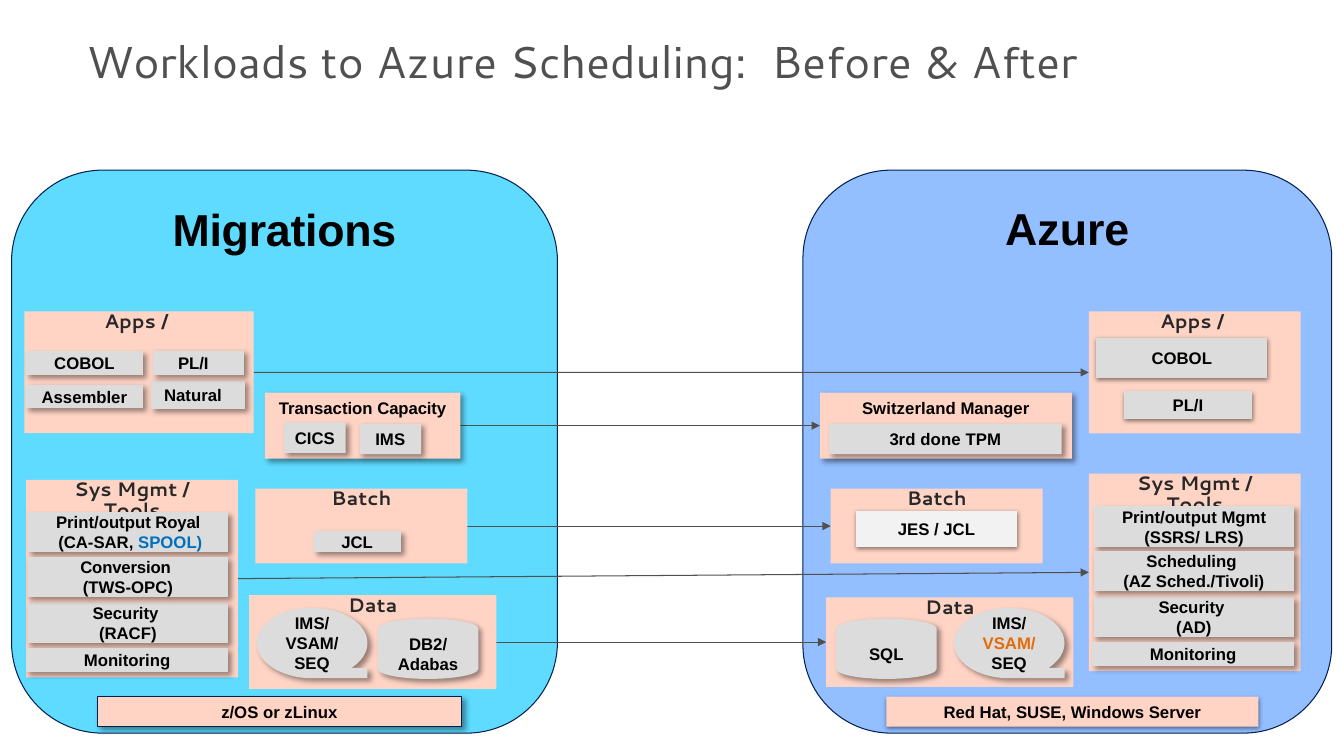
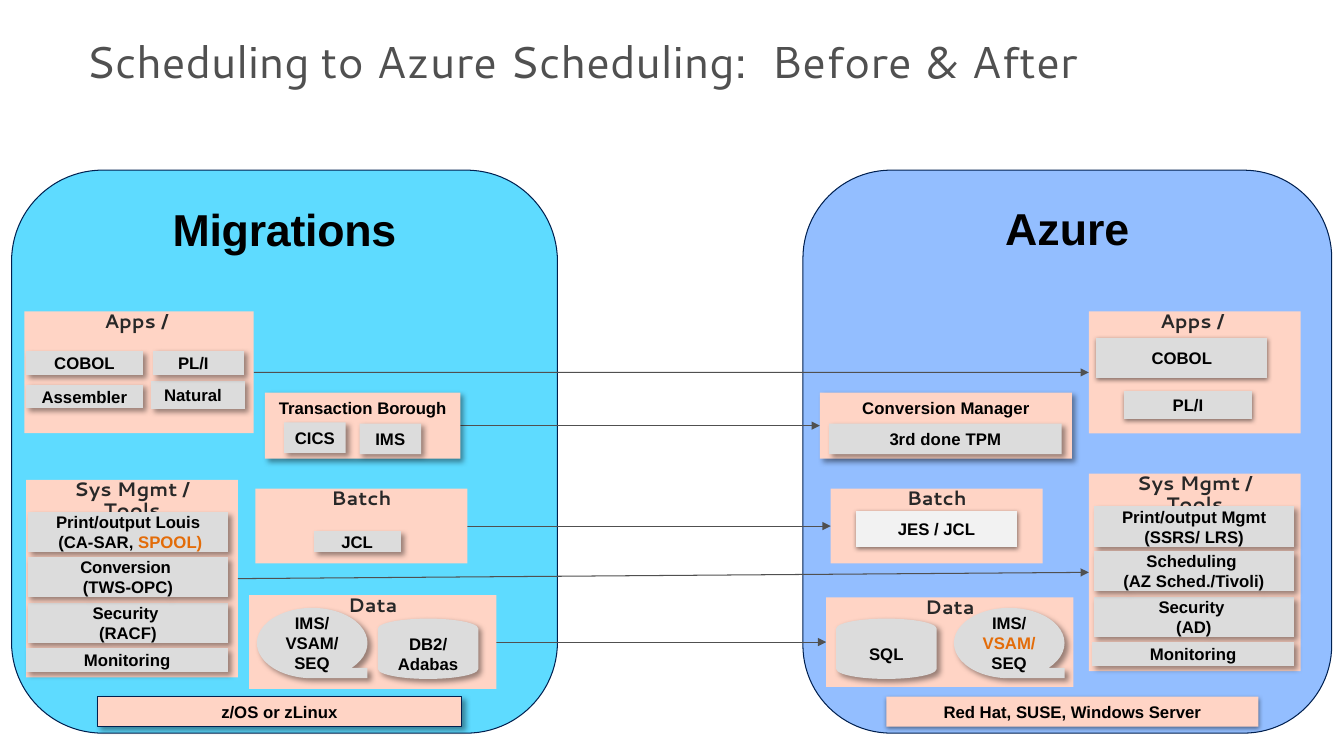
Workloads: Workloads -> Scheduling (198, 63)
Capacity: Capacity -> Borough (412, 409)
Switzerland: Switzerland -> Conversion (909, 409)
Royal: Royal -> Louis (178, 524)
SPOOL colour: blue -> orange (170, 544)
